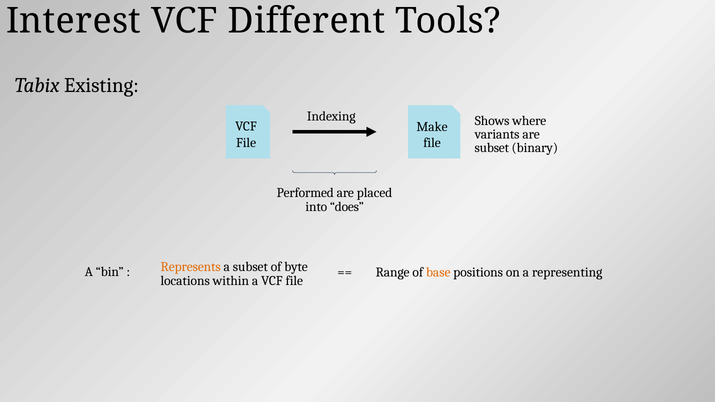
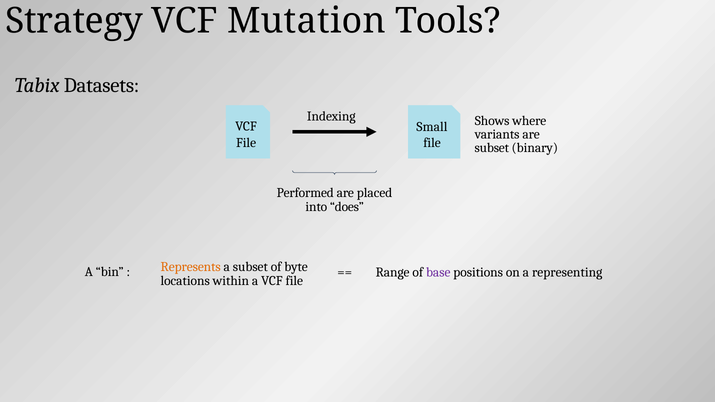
Interest: Interest -> Strategy (74, 21)
Different: Different -> Mutation (306, 21)
Existing: Existing -> Datasets (102, 86)
Make: Make -> Small (432, 127)
base colour: orange -> purple (438, 273)
